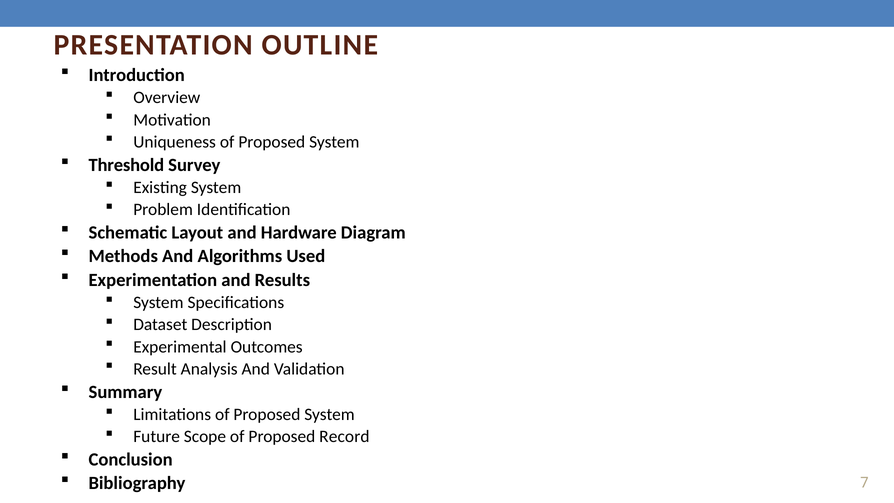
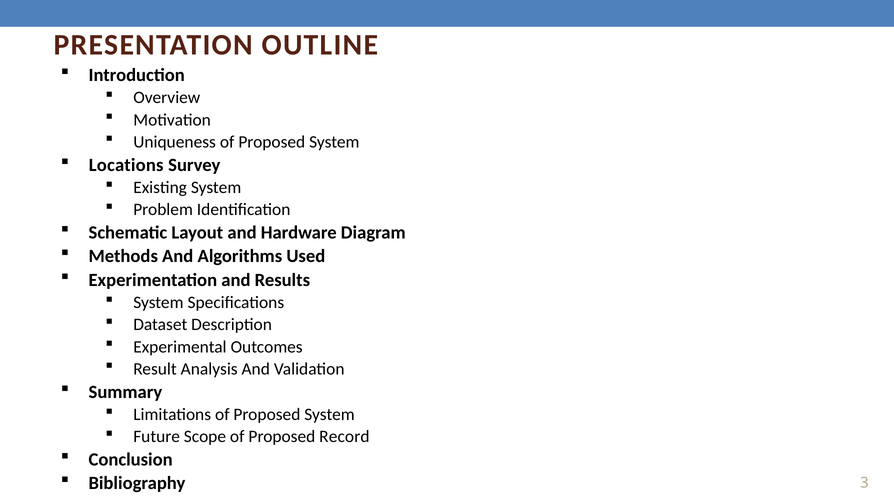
Threshold: Threshold -> Locations (126, 165)
7: 7 -> 3 (864, 483)
